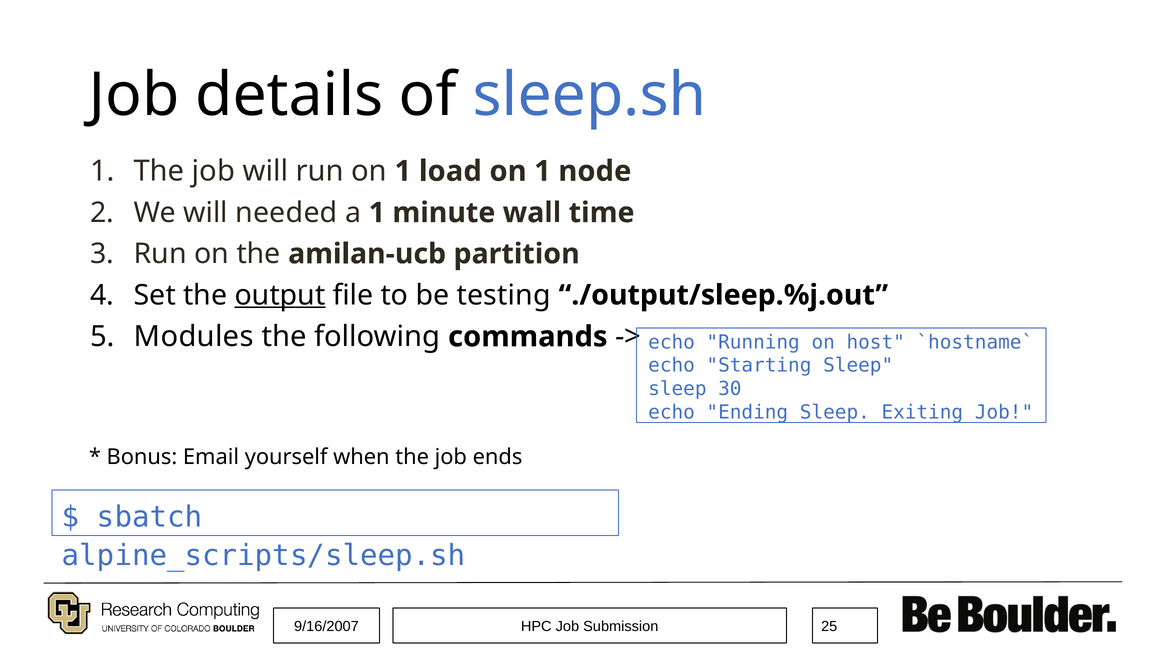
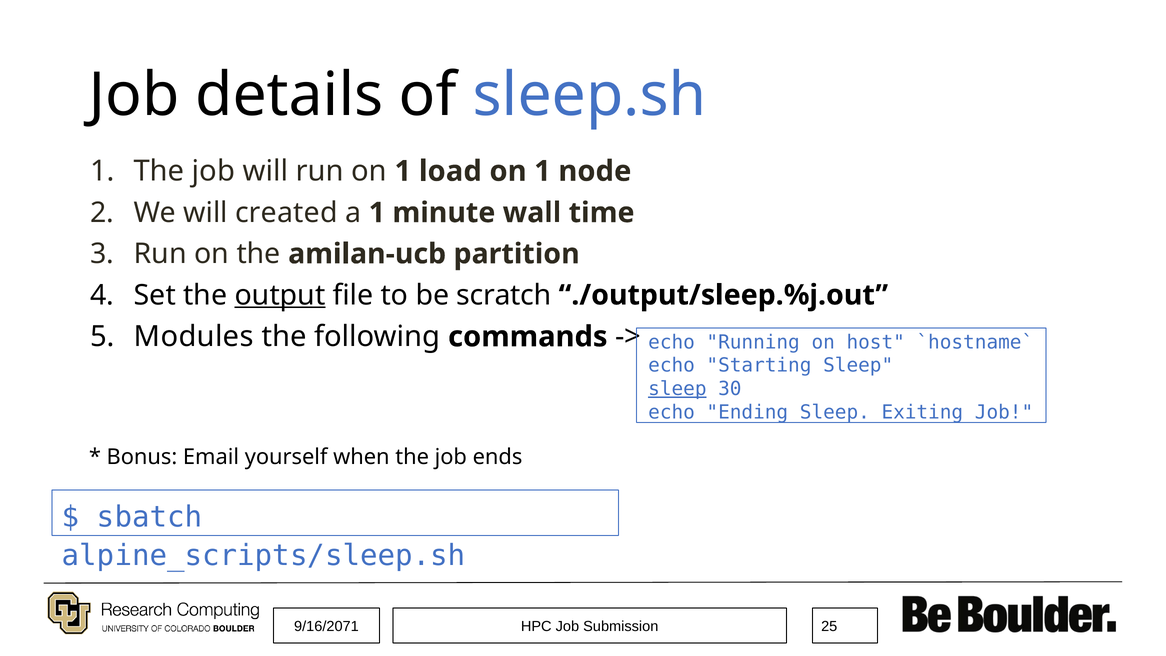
needed: needed -> created (286, 213)
testing: testing -> scratch (504, 295)
sleep underline: none -> present (677, 389)
9/16/2007: 9/16/2007 -> 9/16/2071 (326, 626)
